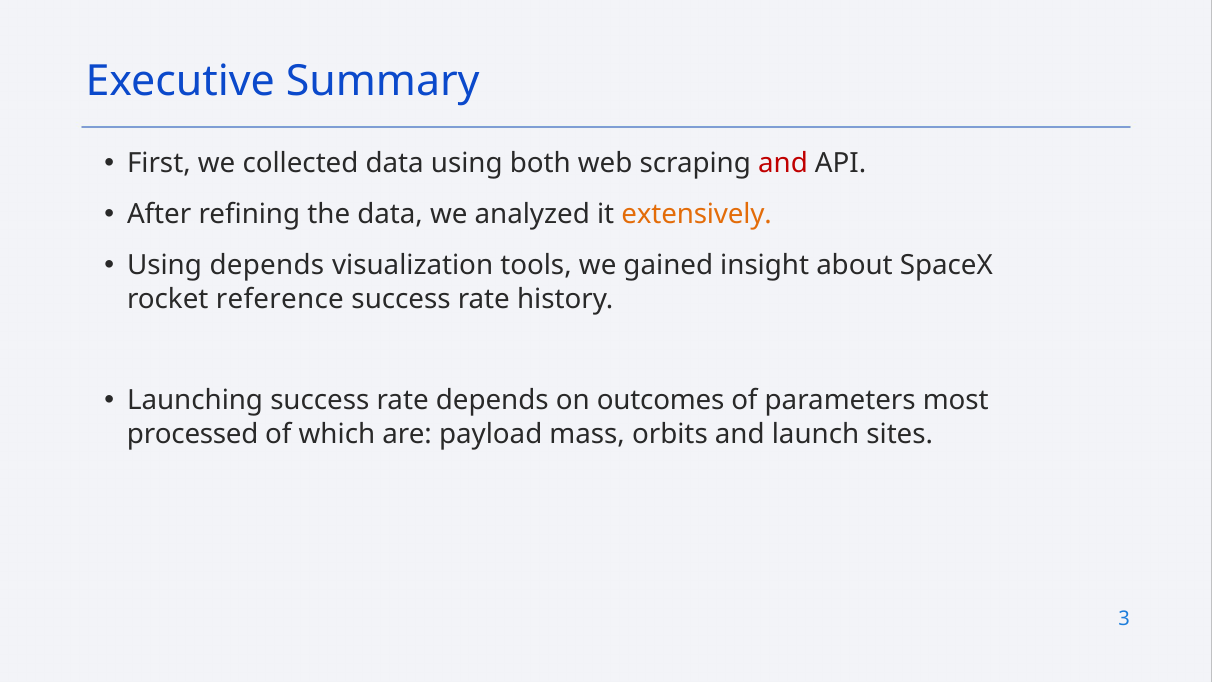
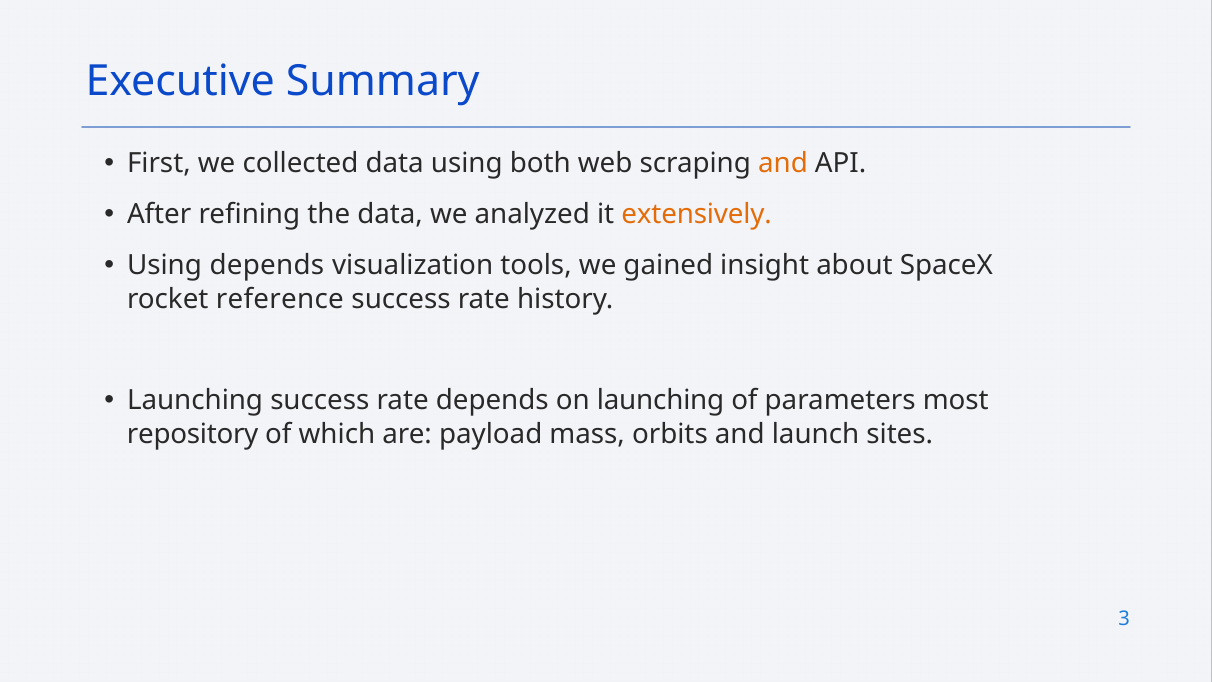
and colour: red -> orange (783, 164)
on outcomes: outcomes -> launching (661, 401)
processed: processed -> repository (193, 434)
